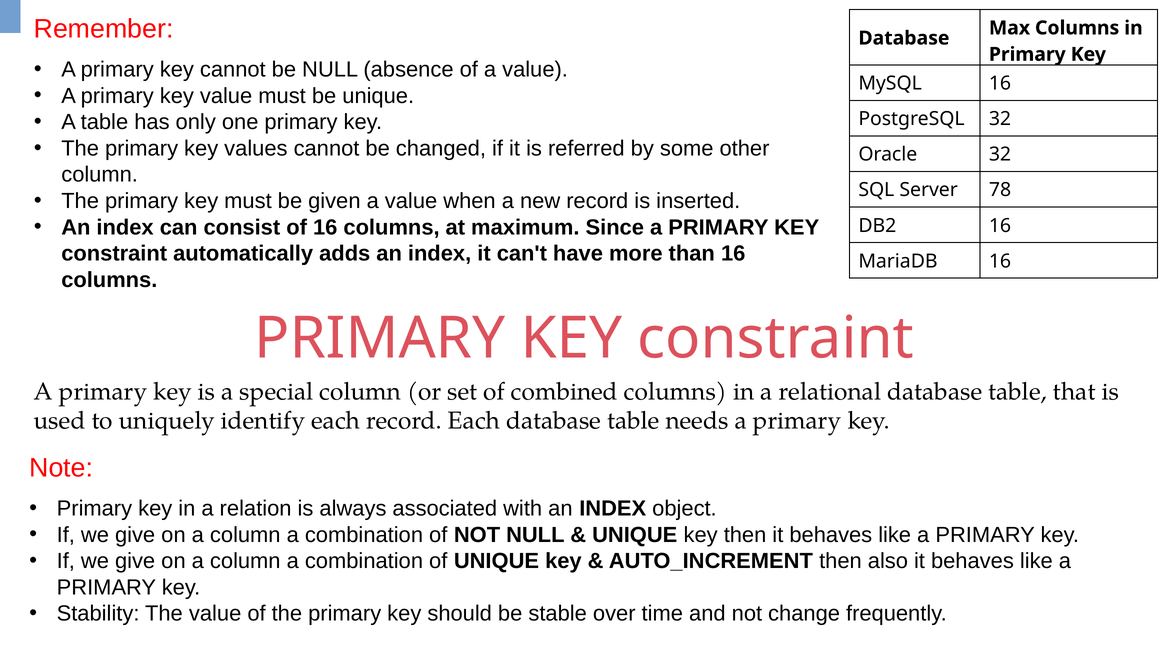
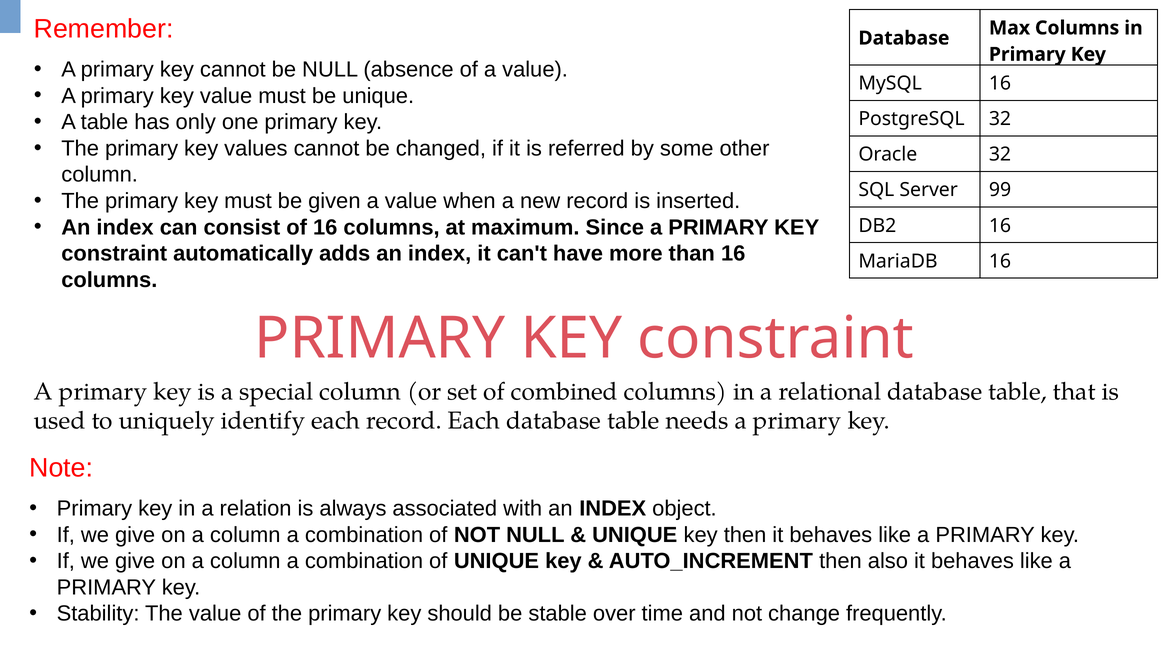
78: 78 -> 99 (1000, 190)
